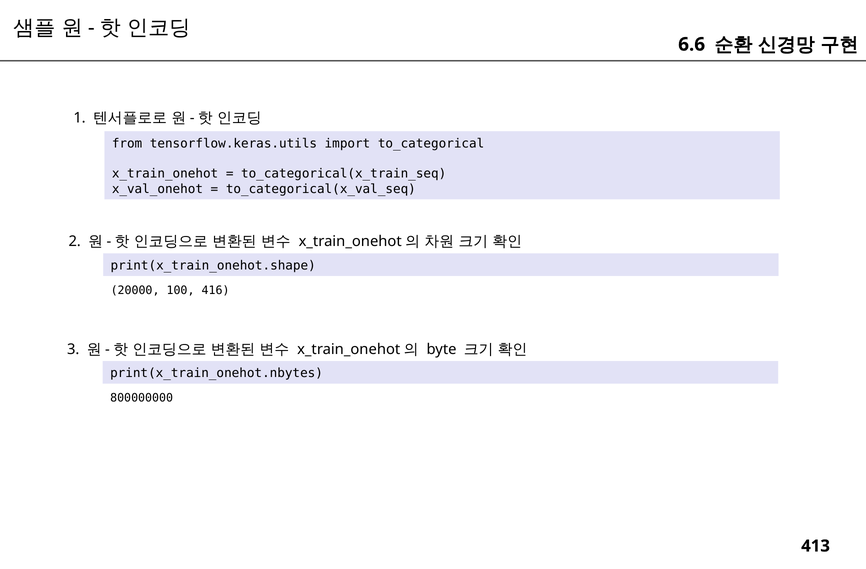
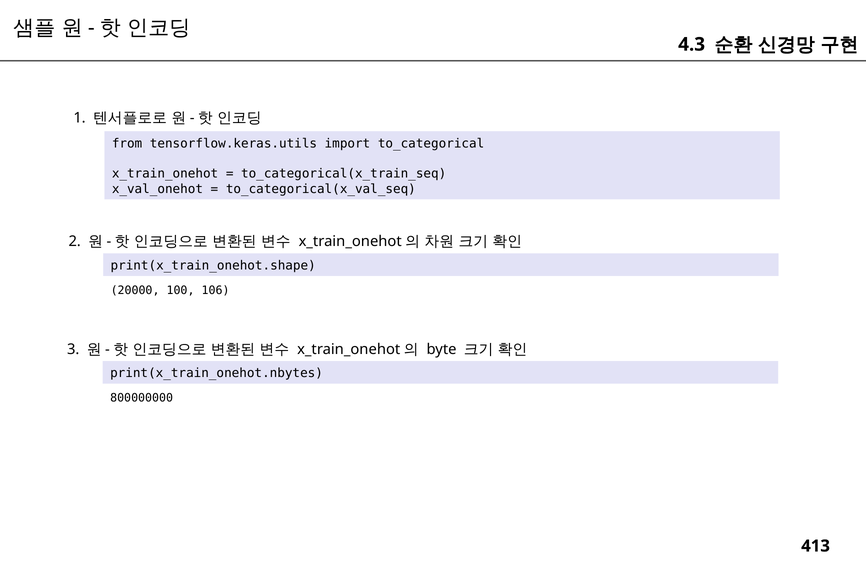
6.6: 6.6 -> 4.3 (692, 44)
416: 416 -> 106 (216, 290)
